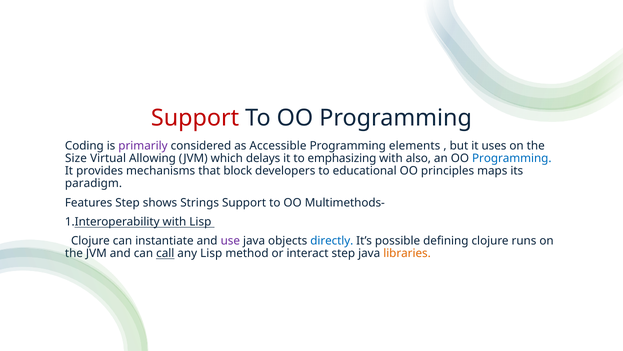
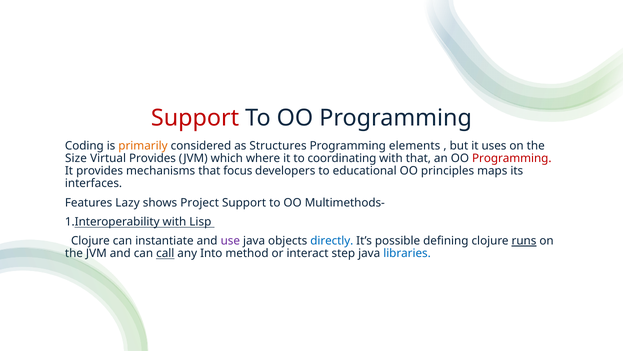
primarily colour: purple -> orange (143, 145)
Accessible: Accessible -> Structures (278, 145)
Virtual Allowing: Allowing -> Provides (152, 158)
delays: delays -> where (263, 158)
emphasizing: emphasizing -> coordinating (342, 158)
with also: also -> that (418, 158)
Programming colour: blue -> red (512, 158)
block: block -> focus (238, 171)
paradigm: paradigm -> interfaces (94, 183)
Features Step: Step -> Lazy (127, 202)
Strings: Strings -> Project (200, 202)
runs underline: none -> present (524, 241)
any Lisp: Lisp -> Into (211, 253)
libraries colour: orange -> blue (407, 253)
